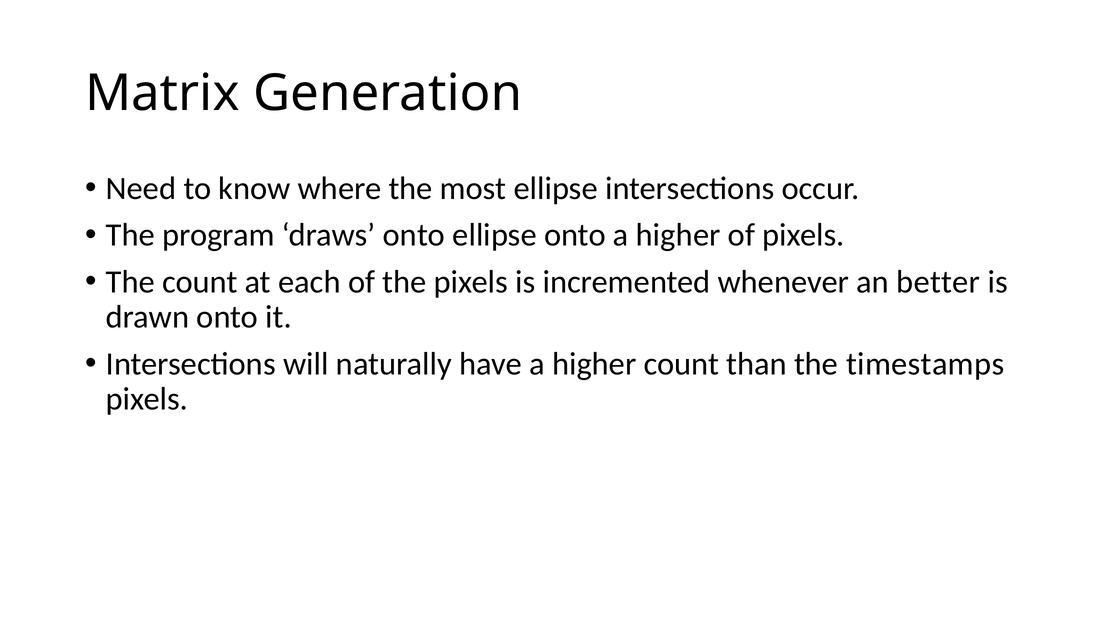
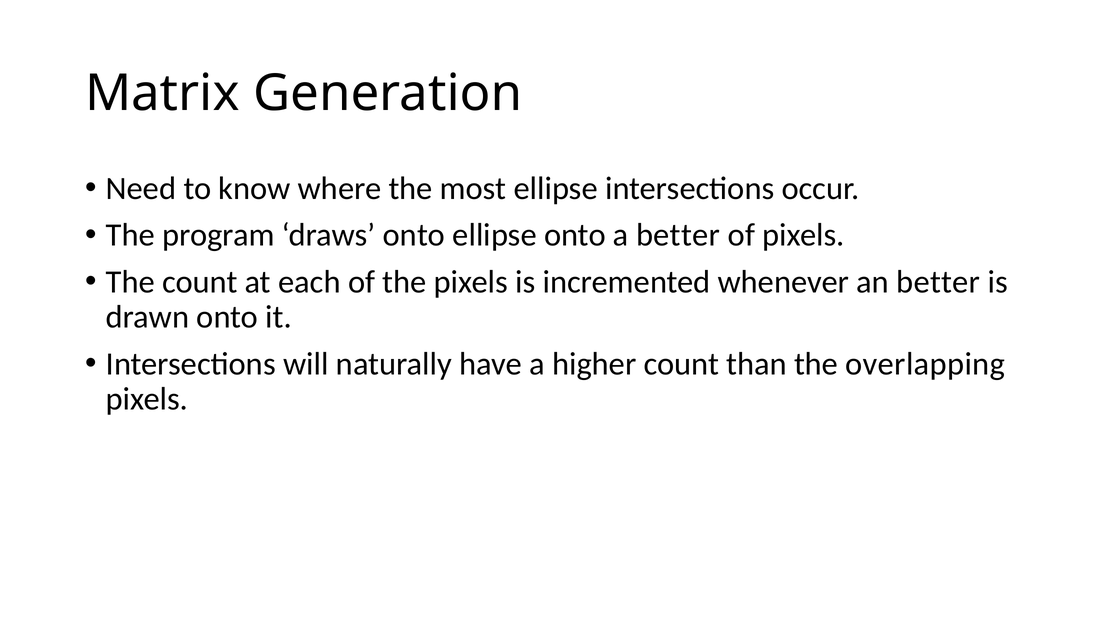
onto a higher: higher -> better (678, 235)
timestamps: timestamps -> overlapping (925, 364)
